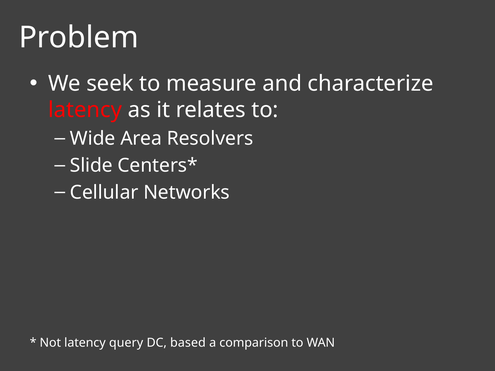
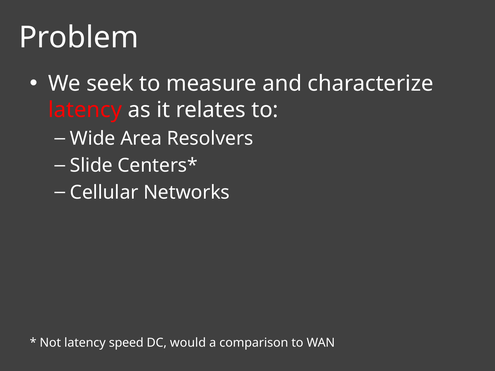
query: query -> speed (126, 343)
based: based -> would (188, 343)
